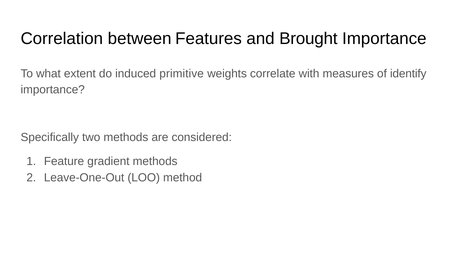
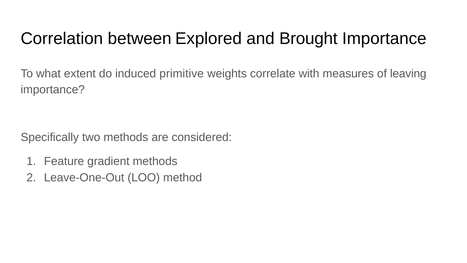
Features: Features -> Explored (209, 39)
identify: identify -> leaving (408, 73)
